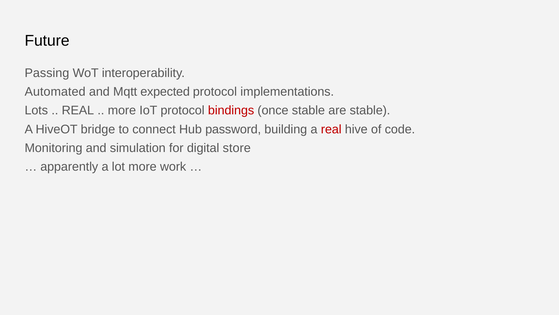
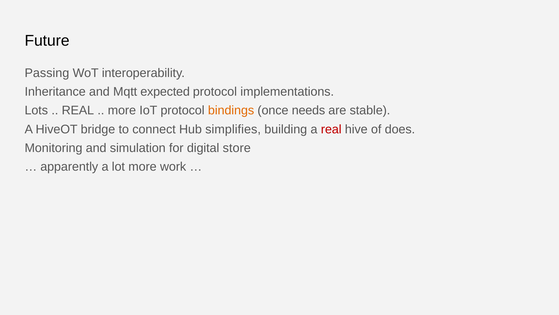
Automated: Automated -> Inheritance (55, 92)
bindings colour: red -> orange (231, 110)
once stable: stable -> needs (308, 110)
password: password -> simplifies (233, 129)
code: code -> does (400, 129)
